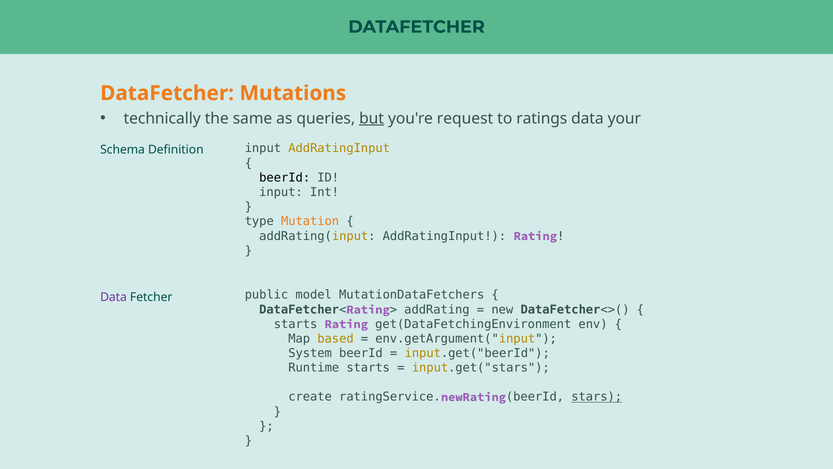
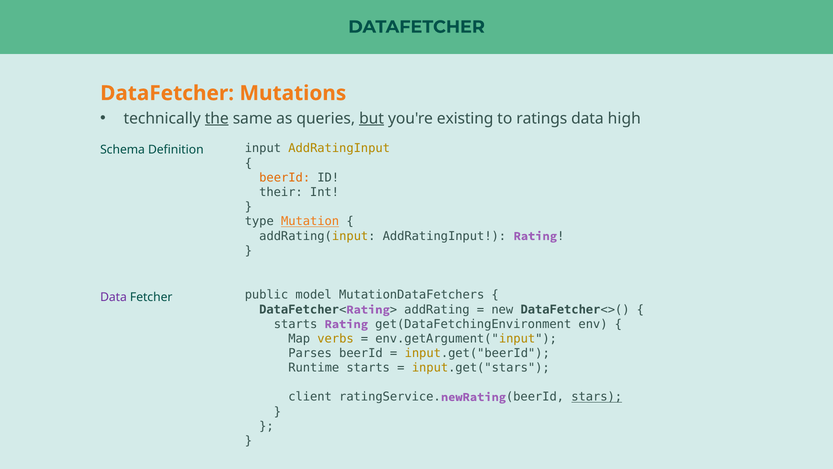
the underline: none -> present (217, 118)
request: request -> existing (465, 118)
your: your -> high (624, 118)
beerId colour: black -> orange (285, 177)
input: input -> their (281, 192)
Mutation underline: none -> present (310, 221)
based: based -> verbs (336, 338)
System: System -> Parses (310, 353)
create: create -> client (310, 397)
